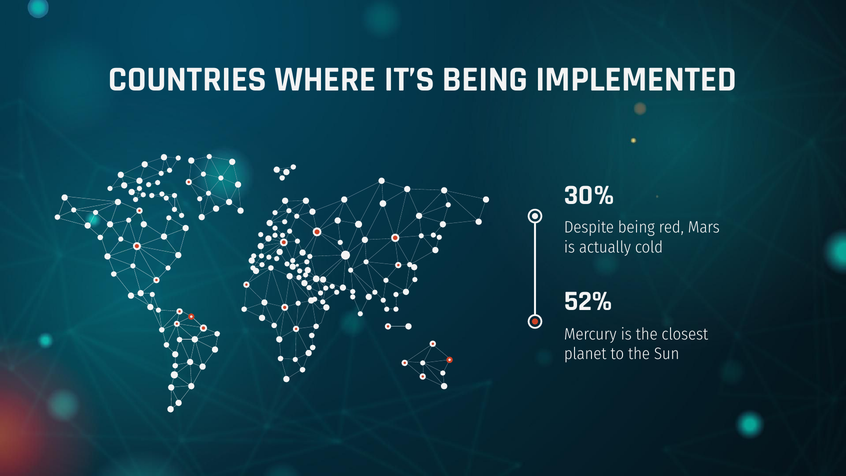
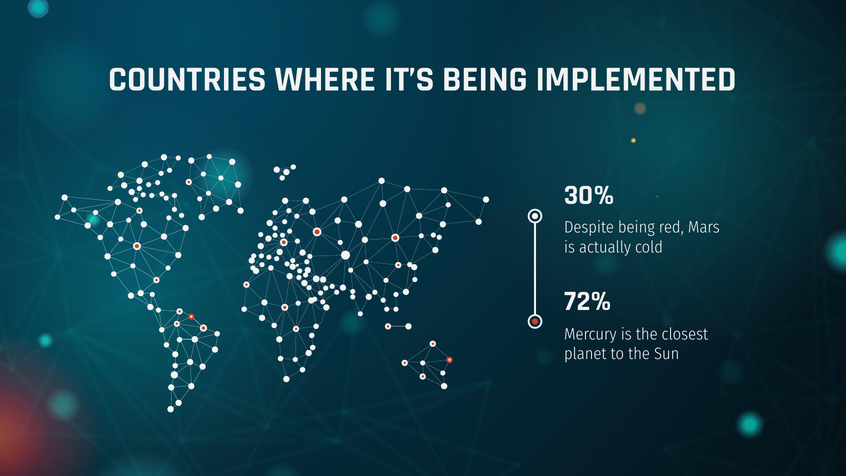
52%: 52% -> 72% (588, 301)
